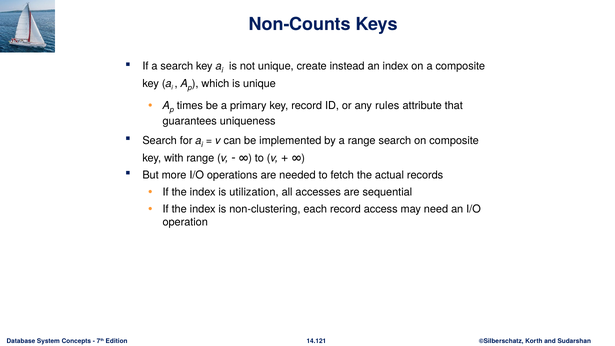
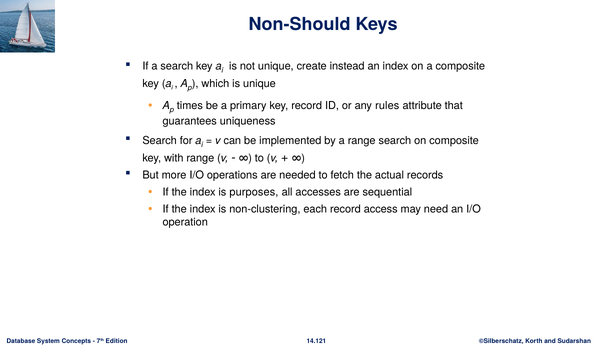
Non-Counts: Non-Counts -> Non-Should (300, 24)
utilization: utilization -> purposes (254, 192)
